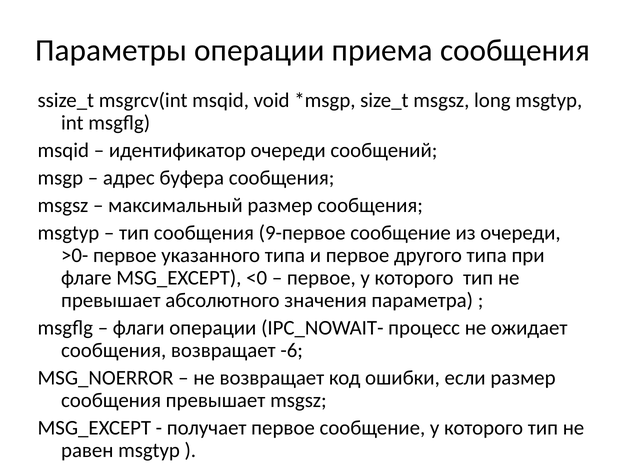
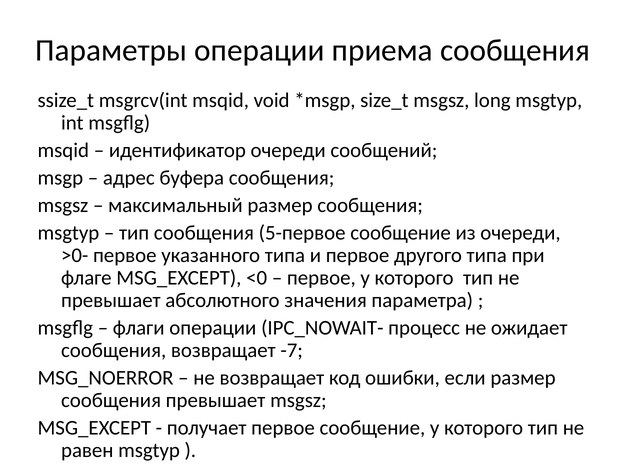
9-первое: 9-первое -> 5-первое (302, 233)
-6: -6 -> -7 (292, 351)
